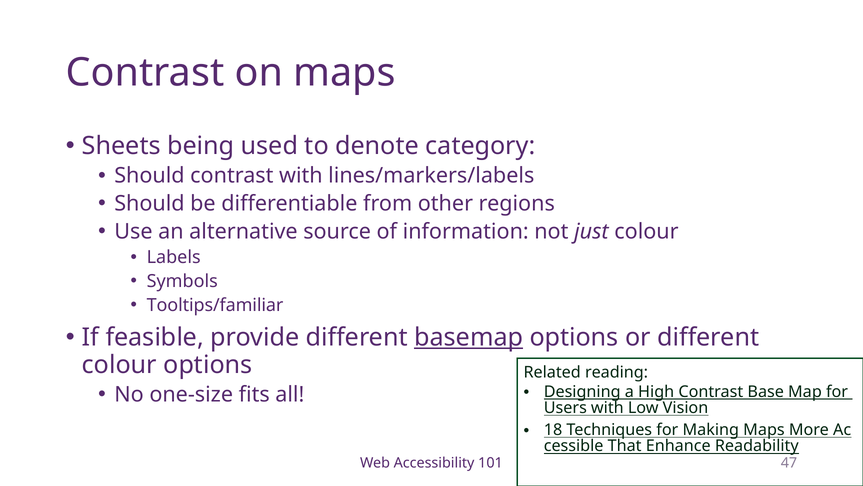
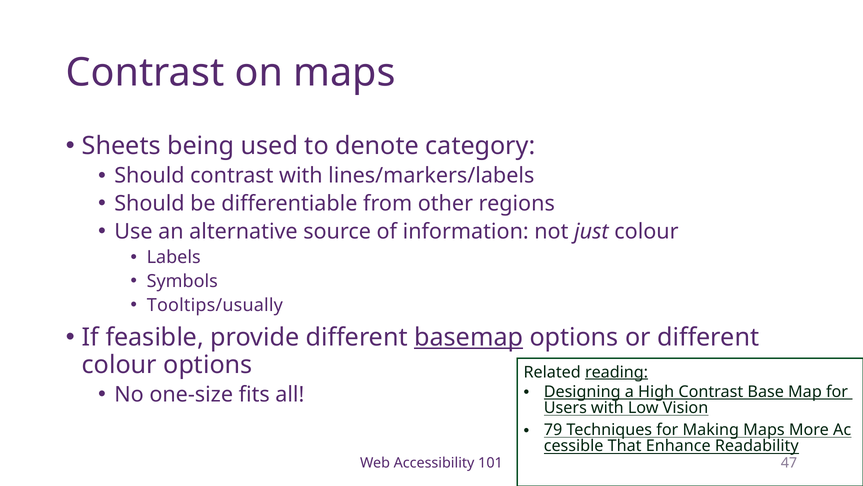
Tooltips/familiar: Tooltips/familiar -> Tooltips/usually (215, 305)
reading underline: none -> present (617, 372)
18: 18 -> 79 (553, 429)
